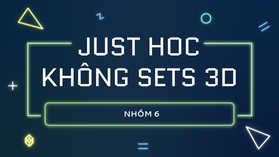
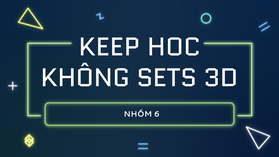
JUST: JUST -> KEEP (109, 47)
